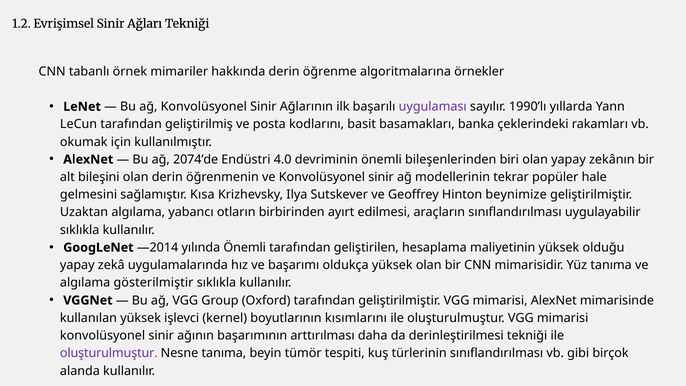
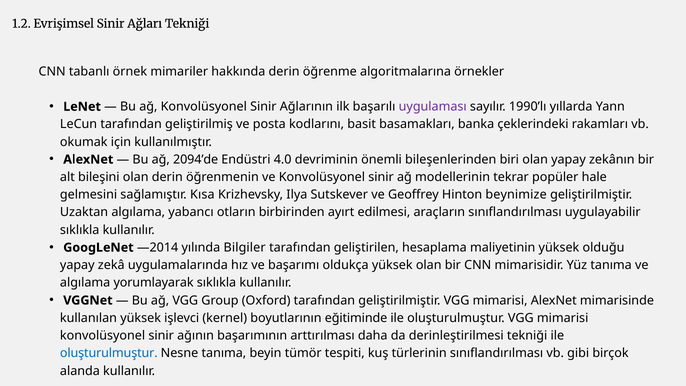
2074’de: 2074’de -> 2094’de (196, 159)
yılında Önemli: Önemli -> Bilgiler (245, 247)
gösterilmiştir: gösterilmiştir -> yorumlayarak (154, 283)
kısımlarını: kısımlarını -> eğitiminde (356, 318)
oluşturulmuştur colour: purple -> blue (109, 353)
